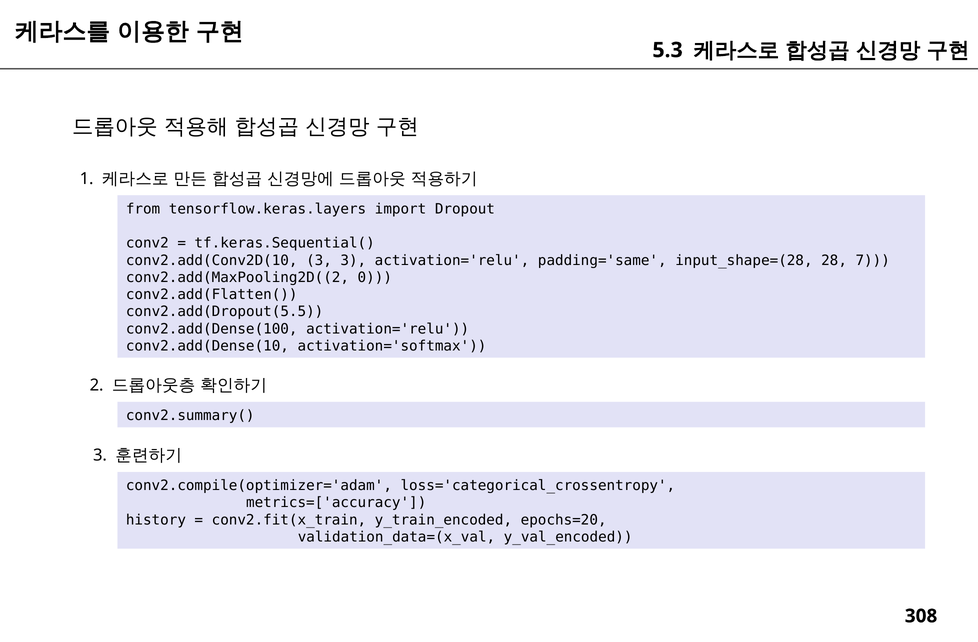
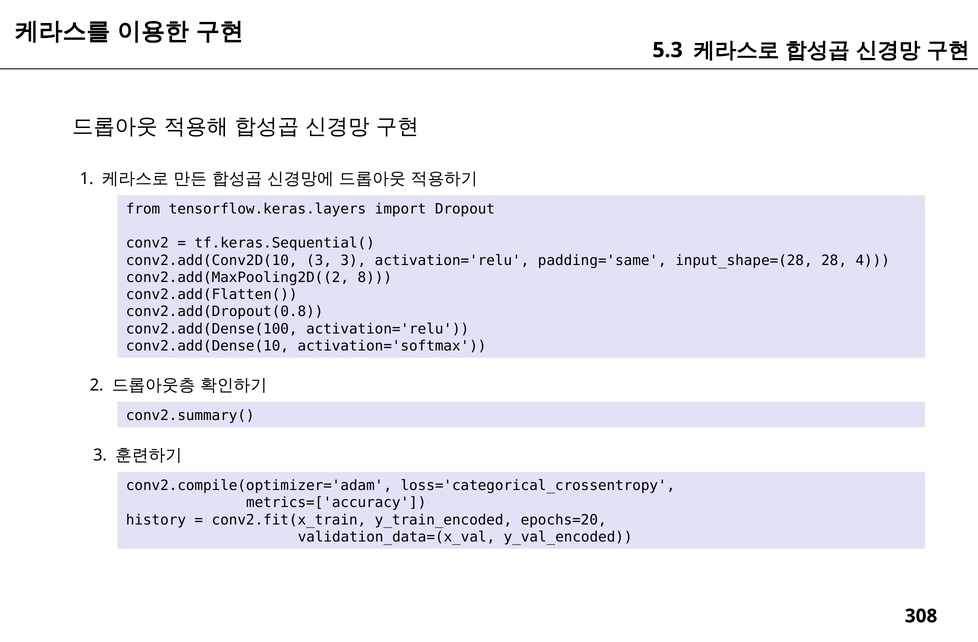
7: 7 -> 4 (873, 261)
0: 0 -> 8 (375, 278)
conv2.add(Dropout(5.5: conv2.add(Dropout(5.5 -> conv2.add(Dropout(0.8 (225, 312)
